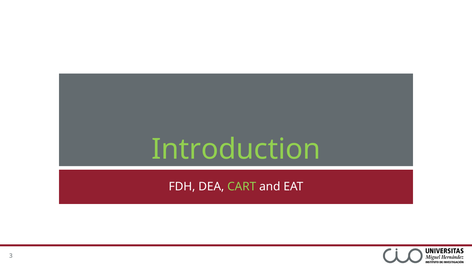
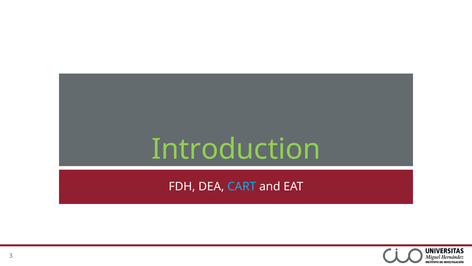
CART colour: light green -> light blue (242, 186)
